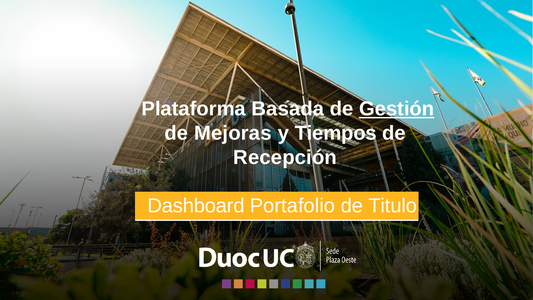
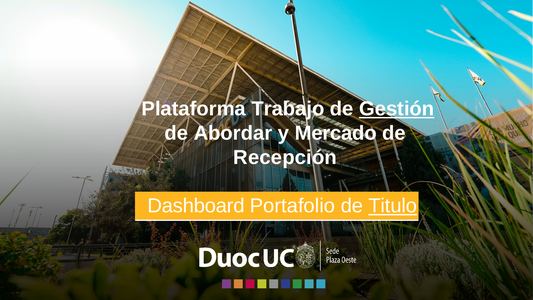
Basada: Basada -> Trabajo (288, 109)
Mejoras: Mejoras -> Abordar (233, 133)
Tiempos: Tiempos -> Mercado (336, 133)
Titulo underline: none -> present (393, 206)
